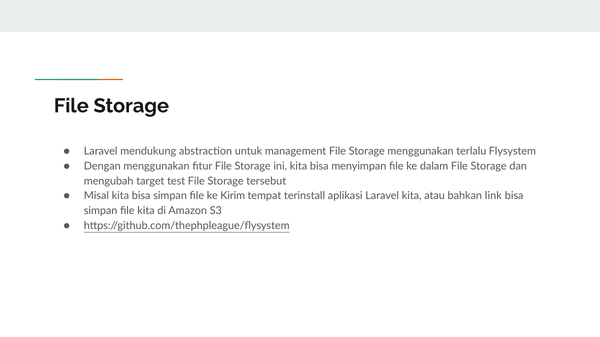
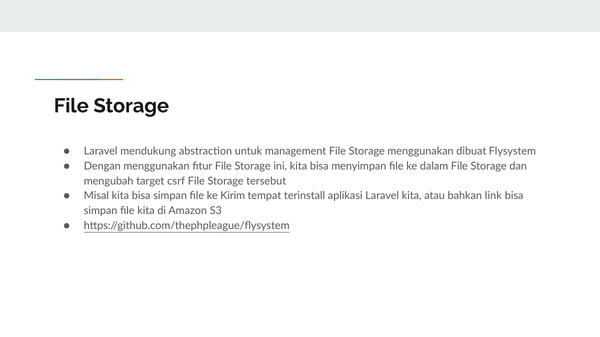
terlalu: terlalu -> dibuat (471, 152)
test: test -> csrf (176, 181)
